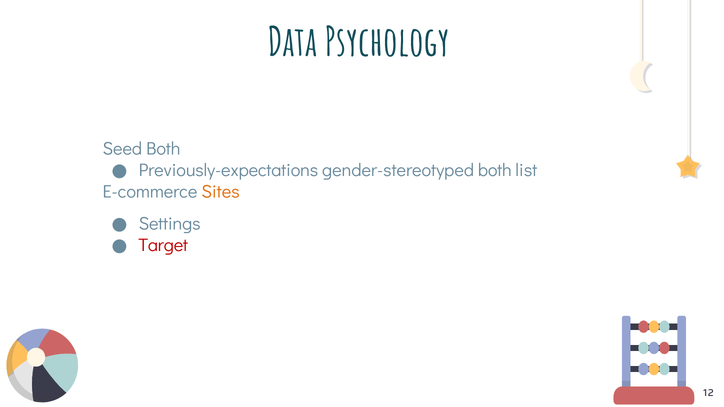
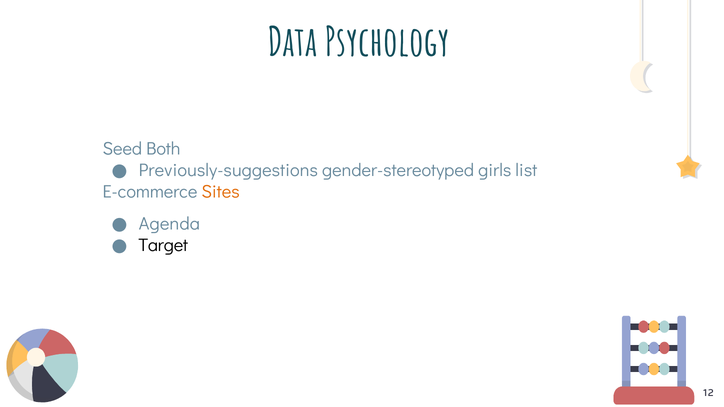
Previously-expectations: Previously-expectations -> Previously-suggestions (228, 170)
gender-stereotyped both: both -> girls (495, 170)
Settings: Settings -> Agenda (169, 224)
Target colour: red -> black (163, 246)
